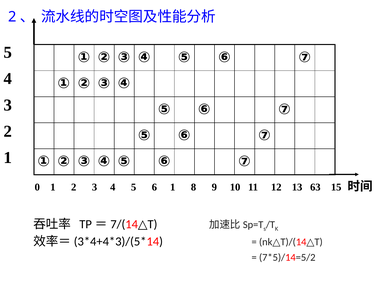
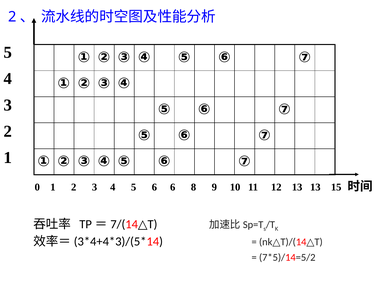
6 1: 1 -> 6 (173, 187)
13 63: 63 -> 13 (315, 187)
